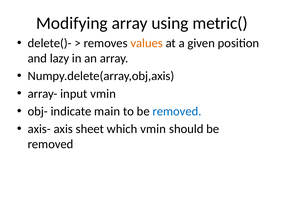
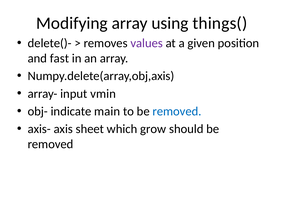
metric(: metric( -> things( (220, 23)
values colour: orange -> purple (147, 43)
lazy: lazy -> fast (59, 58)
which vmin: vmin -> grow (153, 129)
